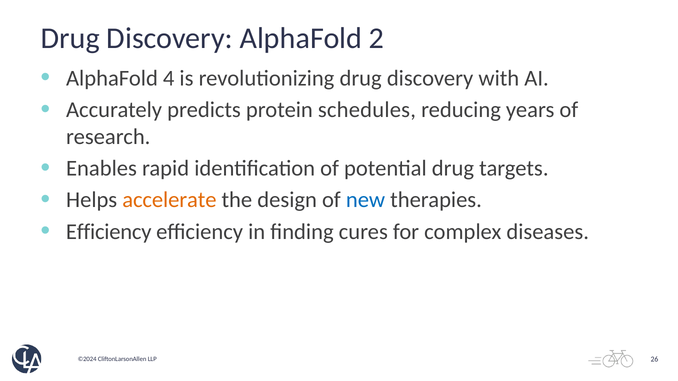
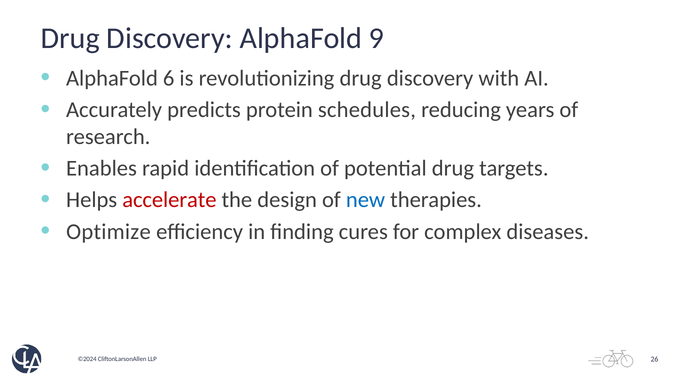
2: 2 -> 9 (377, 38)
4: 4 -> 6 (169, 78)
accelerate colour: orange -> red (169, 200)
Efficiency: Efficiency -> Optimize (108, 232)
